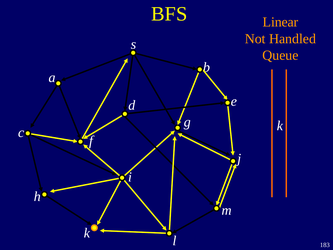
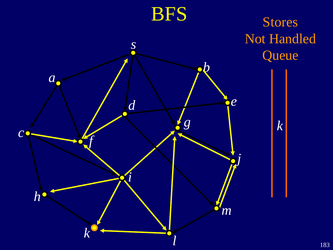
Linear: Linear -> Stores (280, 22)
